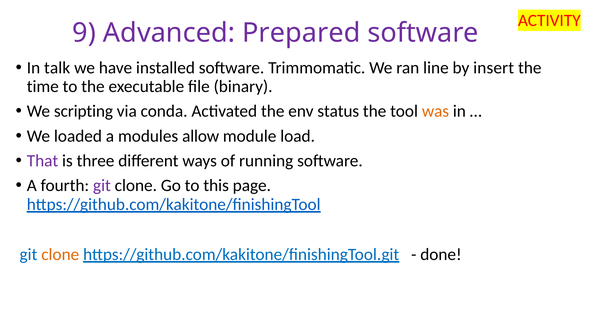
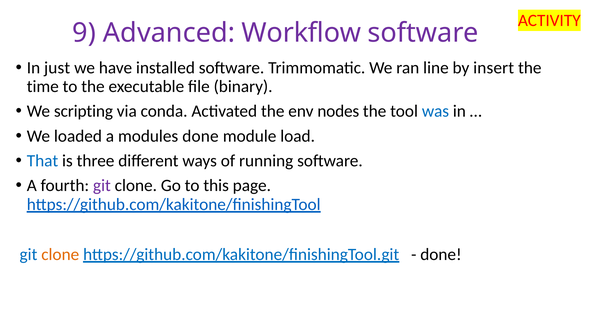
Prepared: Prepared -> Workflow (301, 33)
talk: talk -> just (57, 68)
status: status -> nodes (338, 111)
was colour: orange -> blue (435, 111)
modules allow: allow -> done (200, 136)
That colour: purple -> blue (43, 161)
